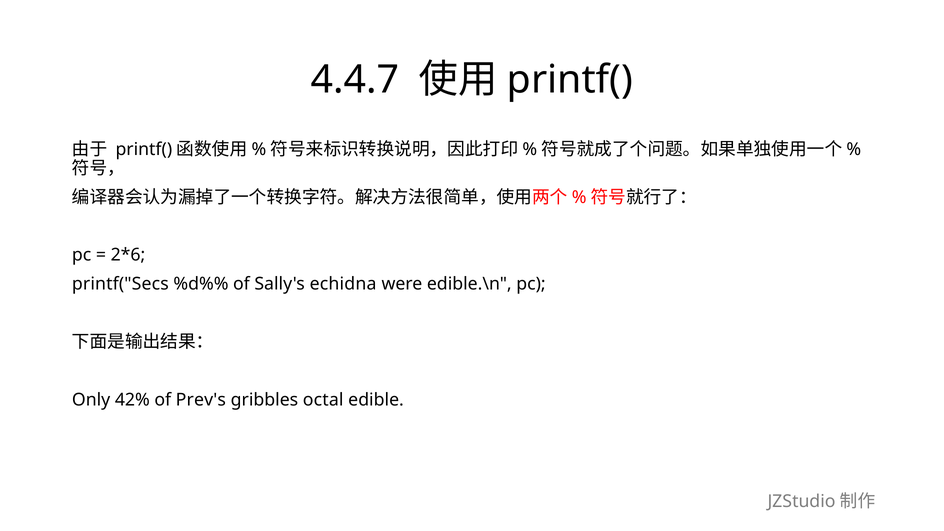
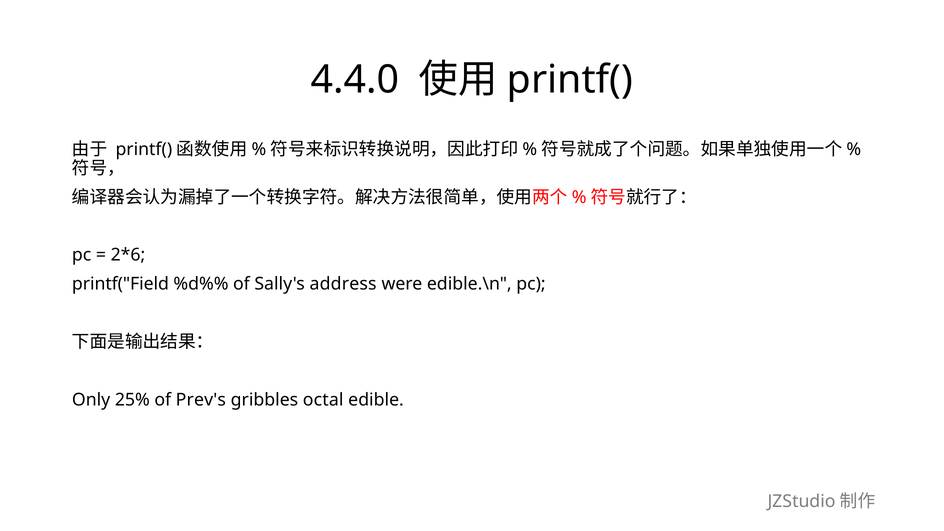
4.4.7: 4.4.7 -> 4.4.0 (355, 80)
printf("Secs: printf("Secs -> printf("Field (120, 284)
echidna: echidna -> address (343, 284)
42%: 42% -> 25% (132, 400)
